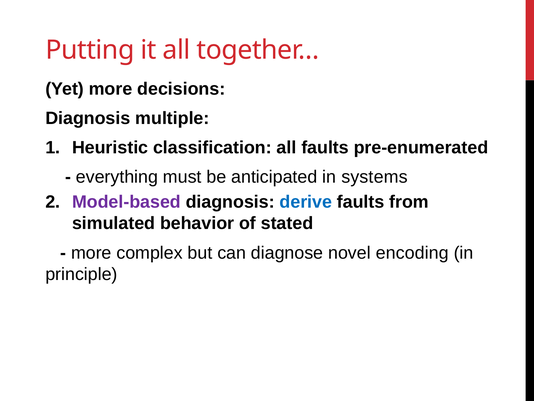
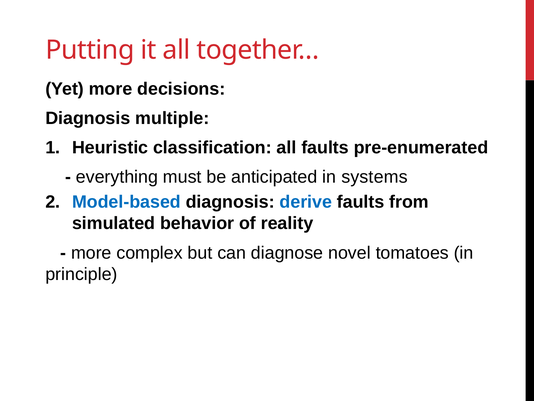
Model-based colour: purple -> blue (126, 202)
stated: stated -> reality (287, 223)
encoding: encoding -> tomatoes (412, 253)
